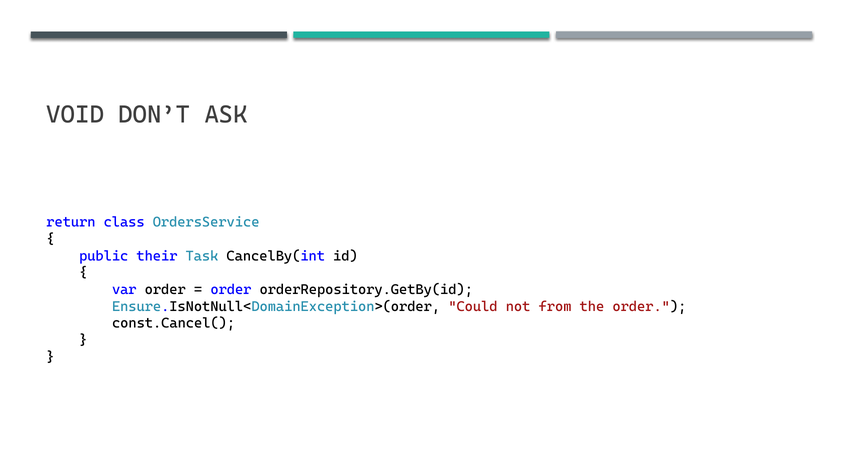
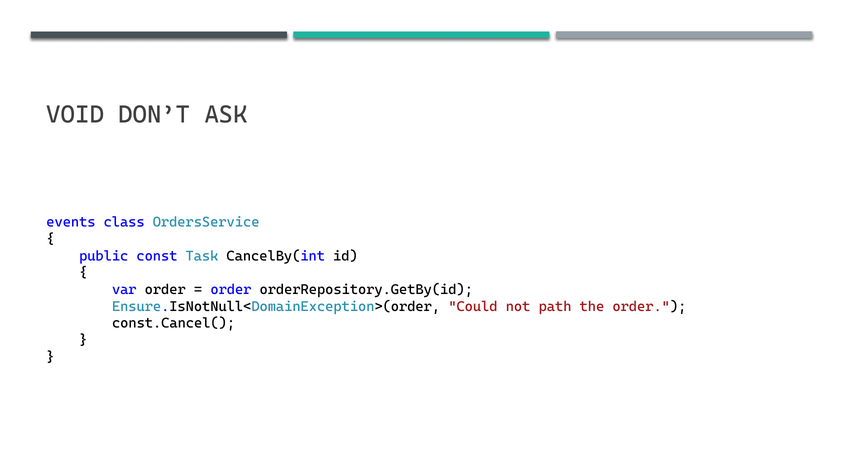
return: return -> events (71, 222)
their: their -> const (157, 256)
from: from -> path (555, 307)
